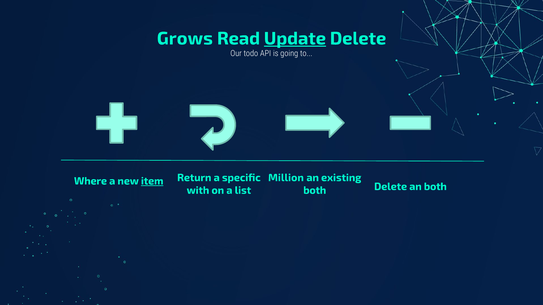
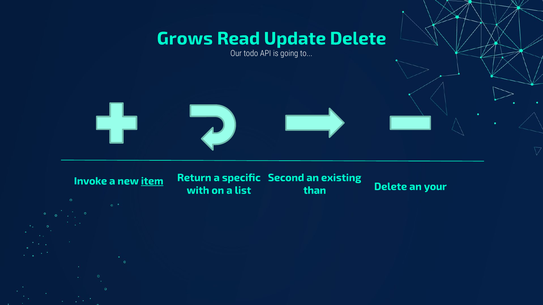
Update underline: present -> none (295, 39)
Million: Million -> Second (286, 178)
Where: Where -> Invoke (91, 181)
both: both -> than (315, 191)
an both: both -> your (435, 187)
